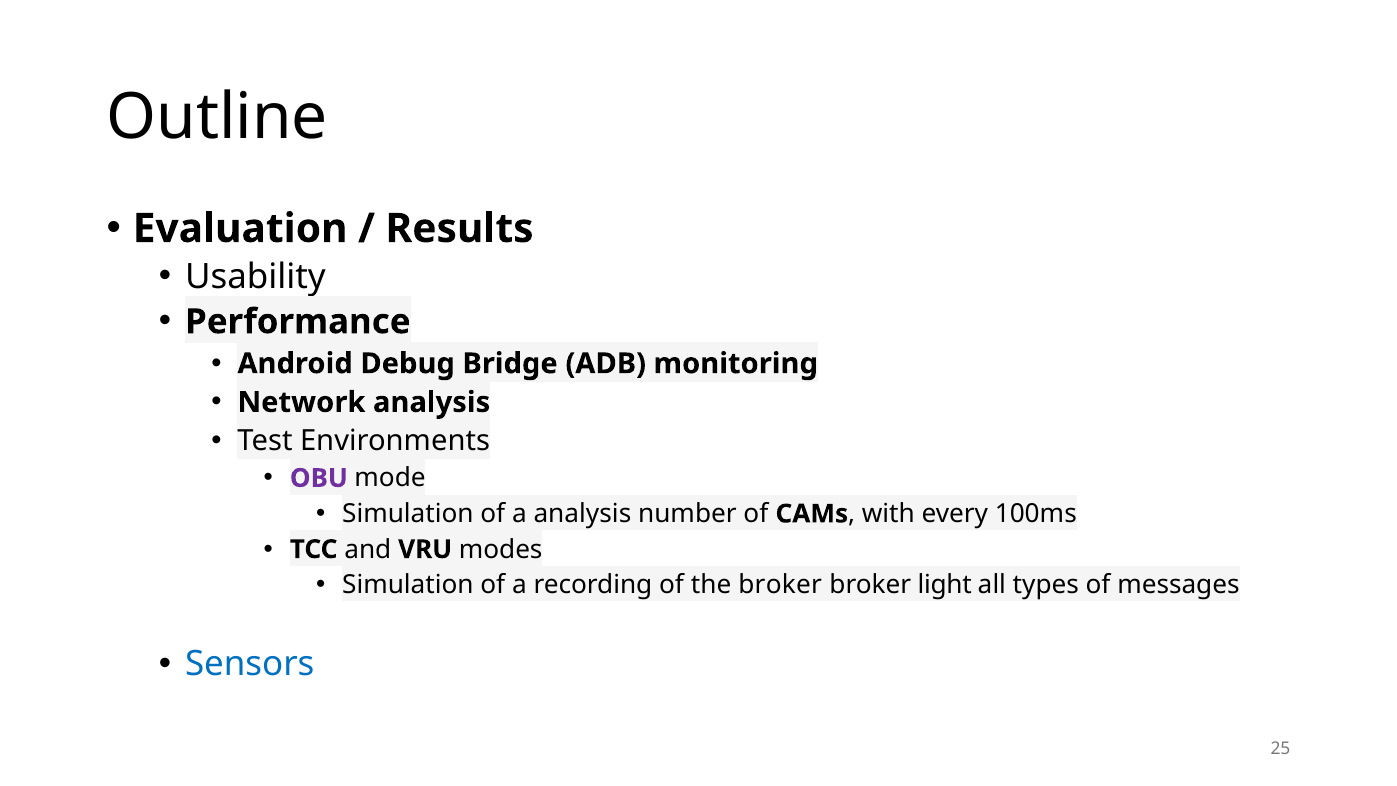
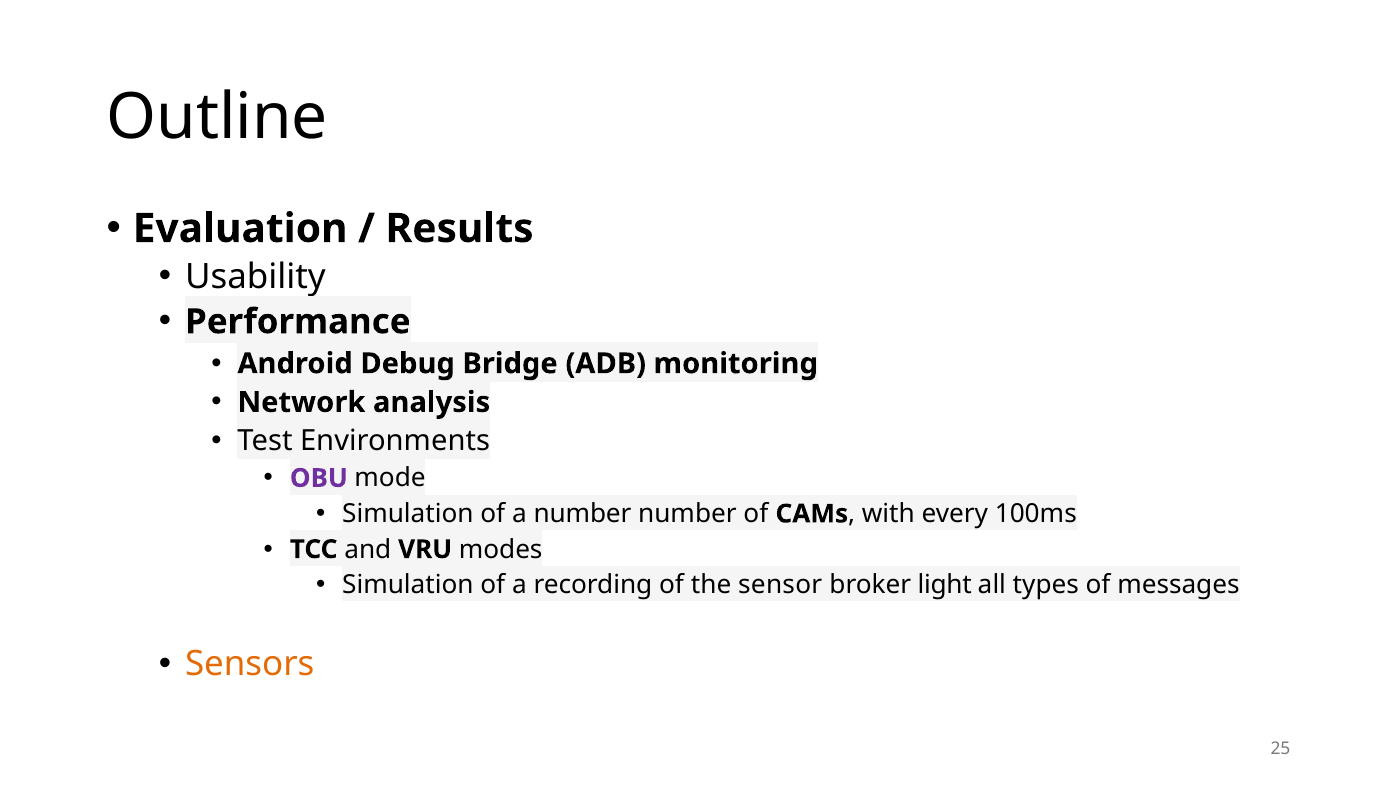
analysis: analysis -> number (582, 514)
the broker: broker -> sensor (780, 585)
Sensors colour: blue -> orange (250, 664)
